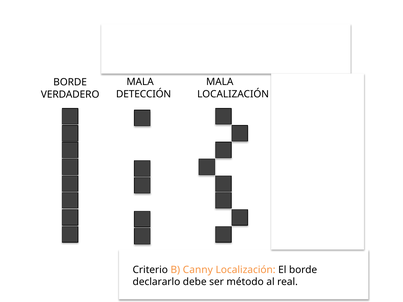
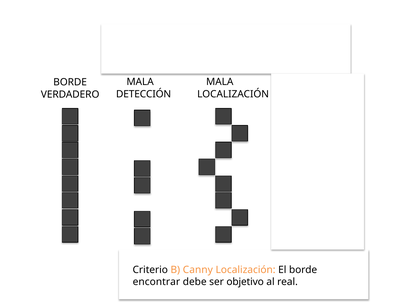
declararlo: declararlo -> encontrar (156, 282)
método: método -> objetivo (245, 282)
